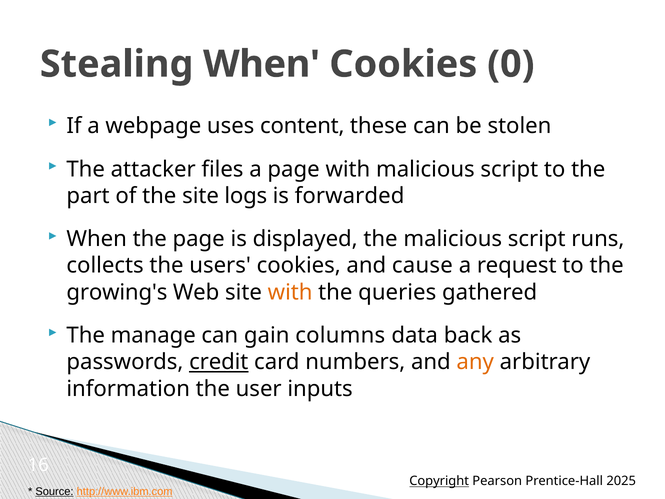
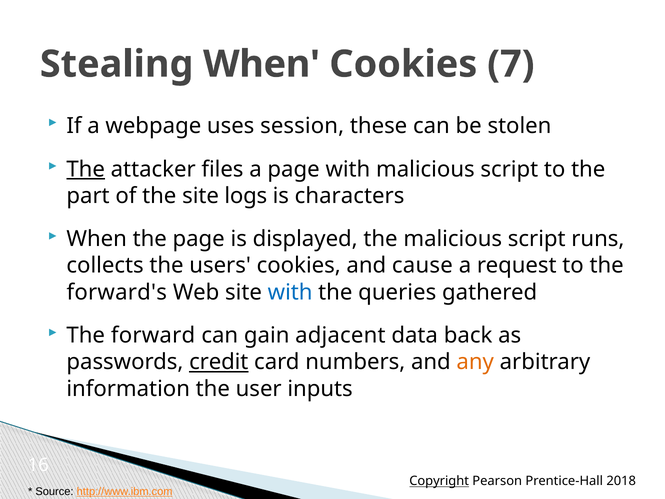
0: 0 -> 7 (511, 64)
content: content -> session (302, 126)
The underline: none -> present (86, 169)
forwarded: forwarded -> characters (350, 196)
growing's: growing's -> forward's (117, 292)
with colour: orange -> blue (290, 292)
manage: manage -> forward (153, 335)
columns: columns -> adjacent (340, 335)
2025: 2025 -> 2018 (621, 481)
Source underline: present -> none (54, 491)
